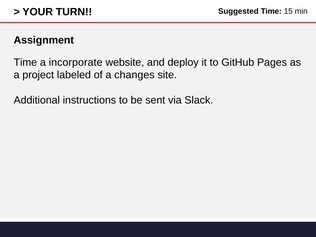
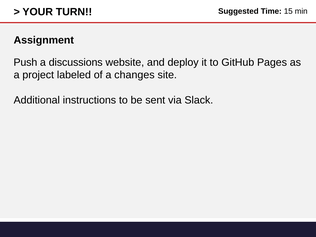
Time: Time -> Push (25, 62)
incorporate: incorporate -> discussions (76, 62)
